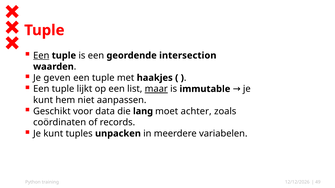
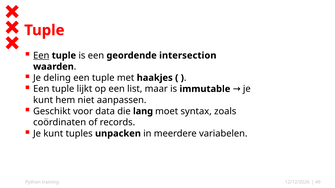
geven: geven -> deling (57, 78)
maar underline: present -> none (156, 89)
achter: achter -> syntax (196, 111)
